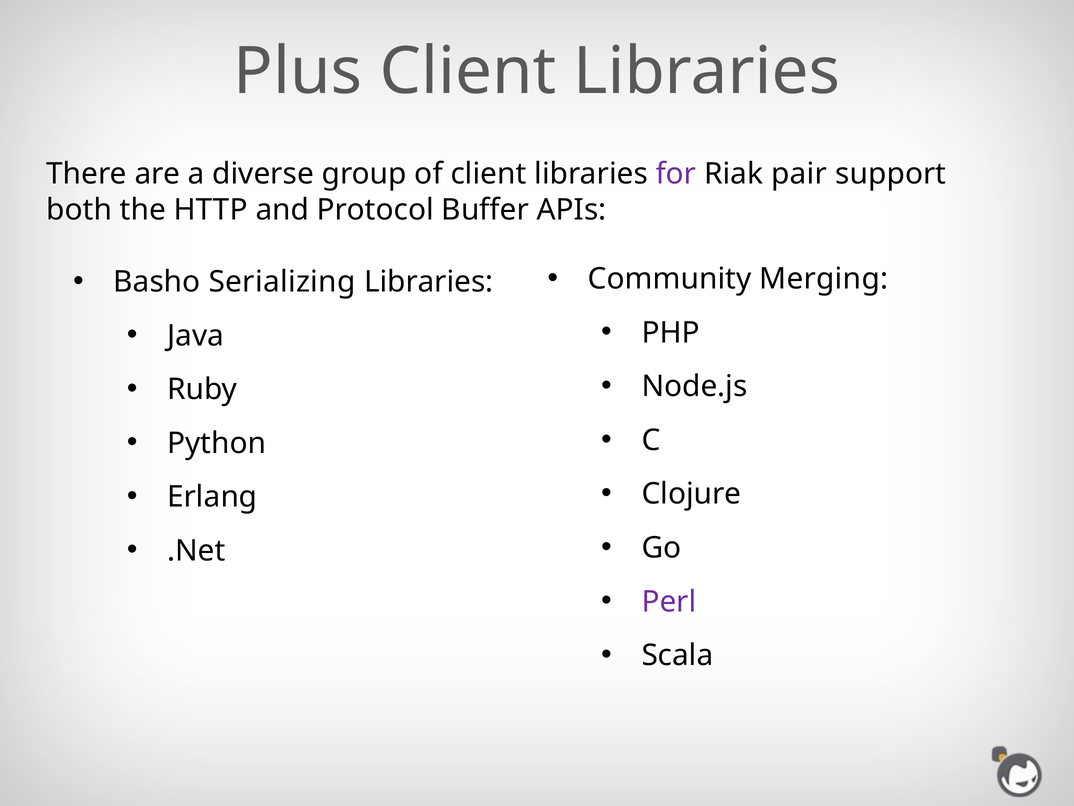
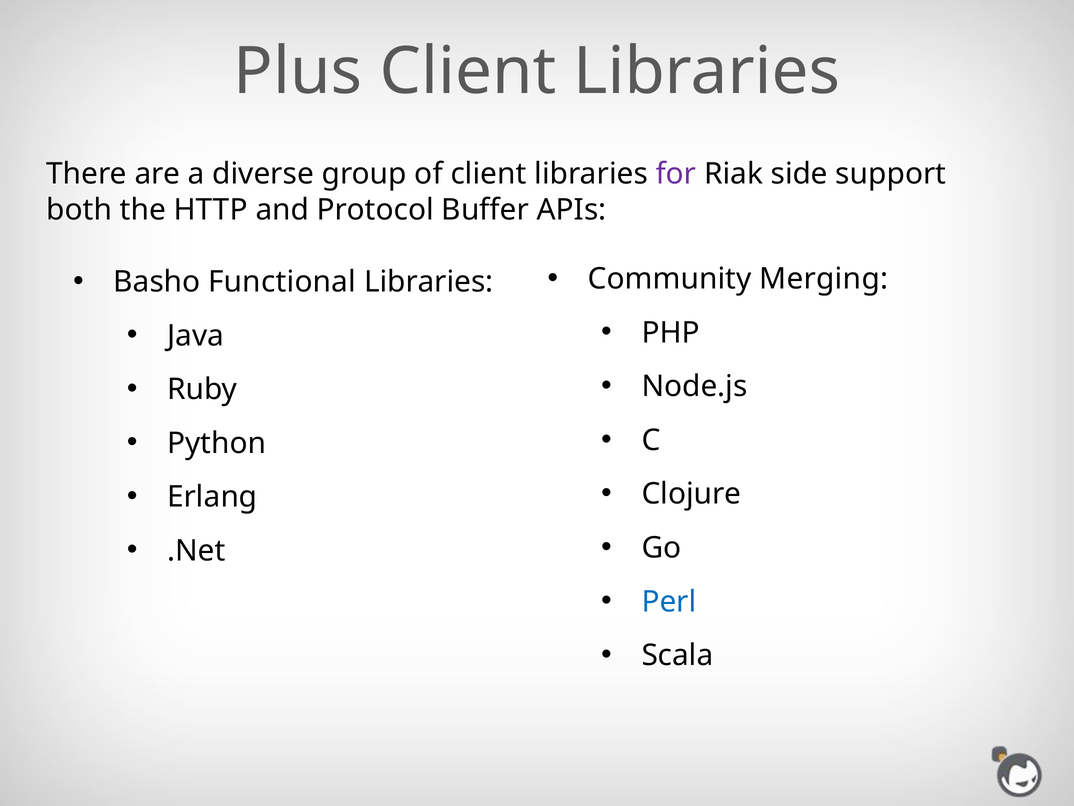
pair: pair -> side (799, 174)
Serializing: Serializing -> Functional (282, 282)
Perl colour: purple -> blue (669, 601)
